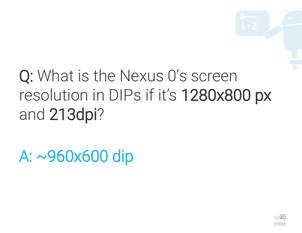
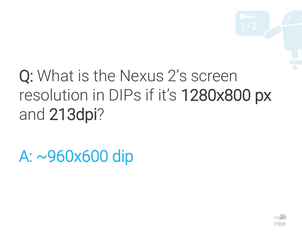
0’s: 0’s -> 2’s (177, 76)
